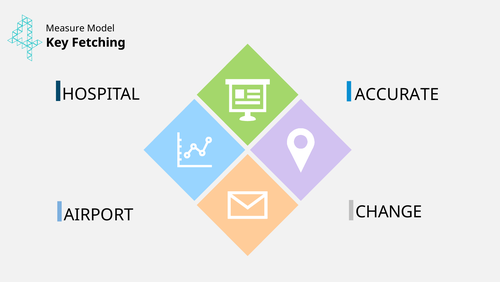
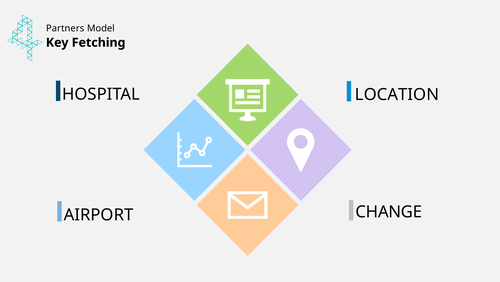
Measure: Measure -> Partners (65, 28)
ACCURATE: ACCURATE -> LOCATION (397, 94)
